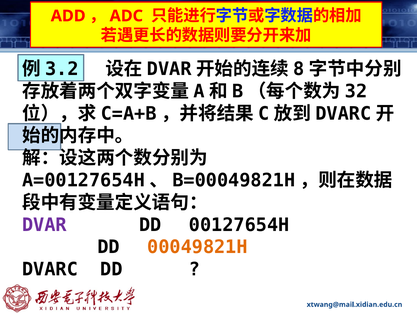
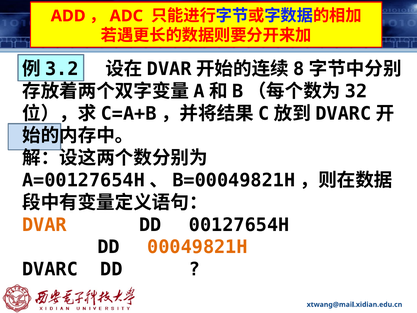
DVAR colour: purple -> orange (44, 225)
